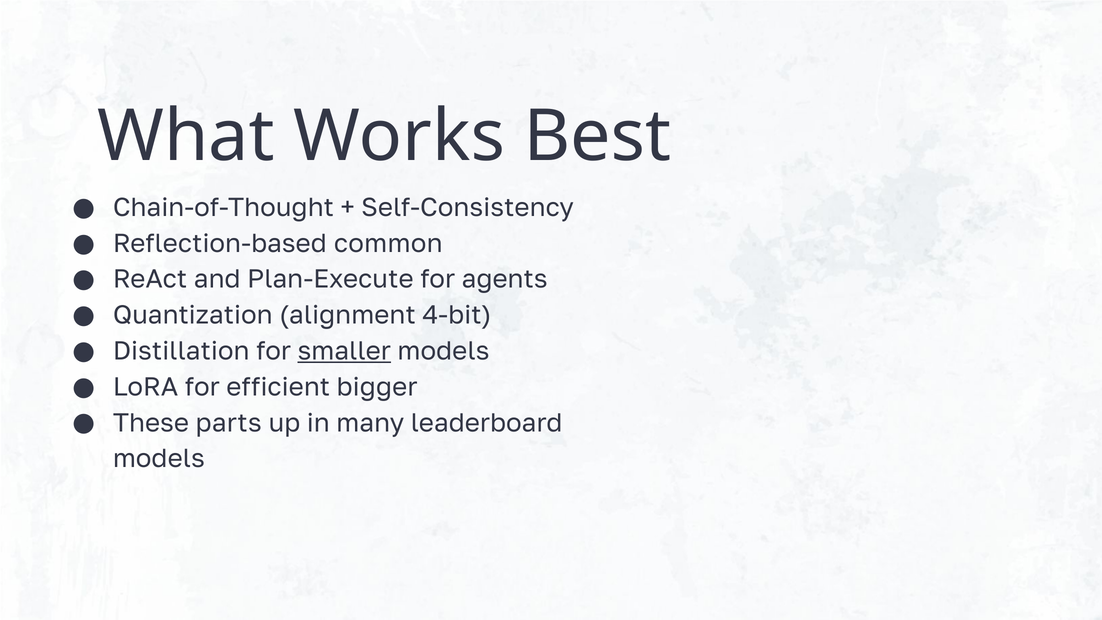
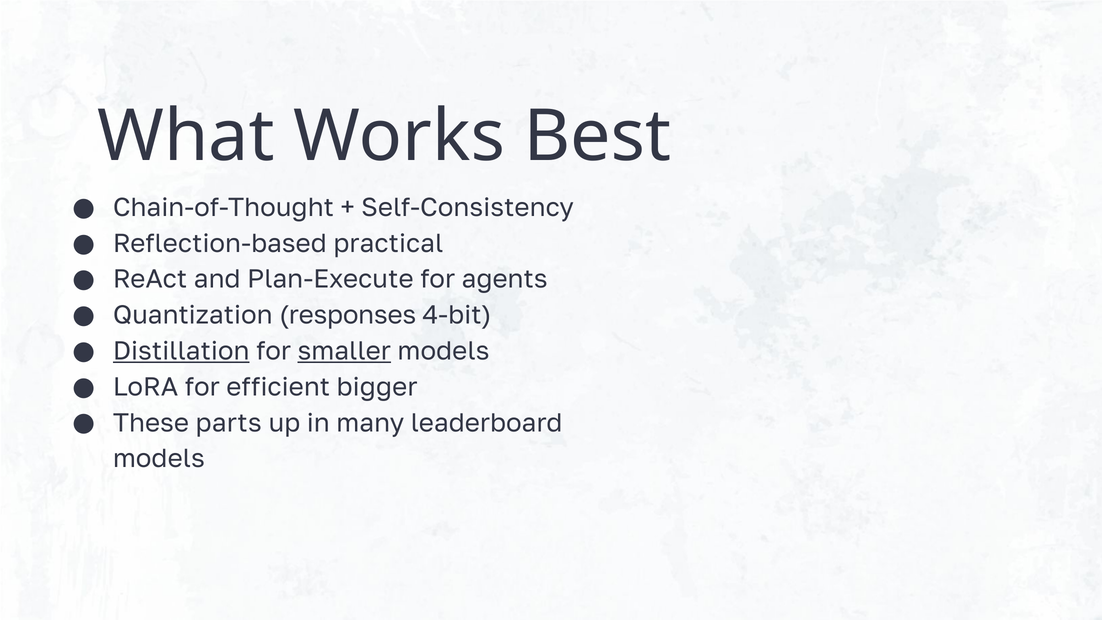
common: common -> practical (388, 243)
alignment: alignment -> responses (348, 315)
Distillation underline: none -> present (181, 351)
